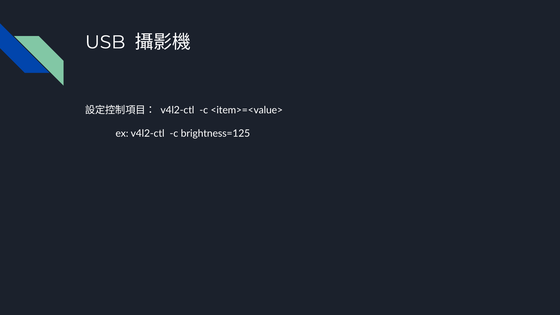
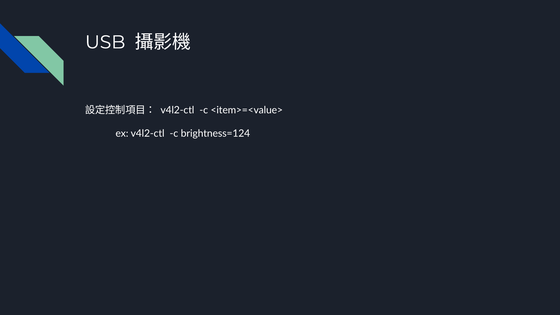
brightness=125: brightness=125 -> brightness=124 (215, 133)
